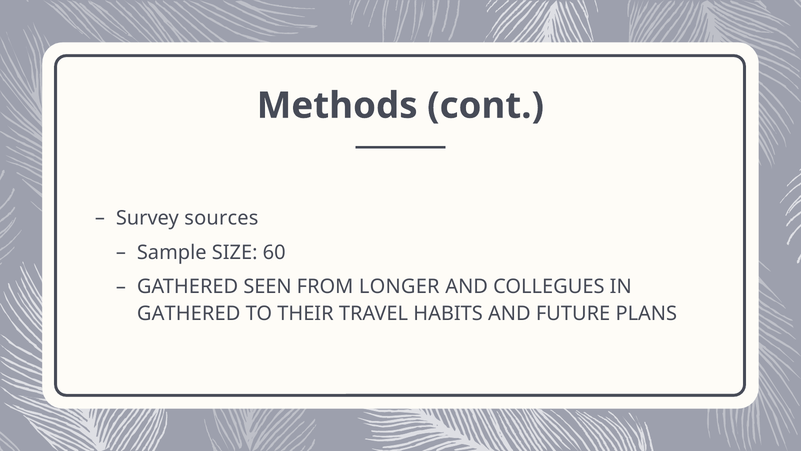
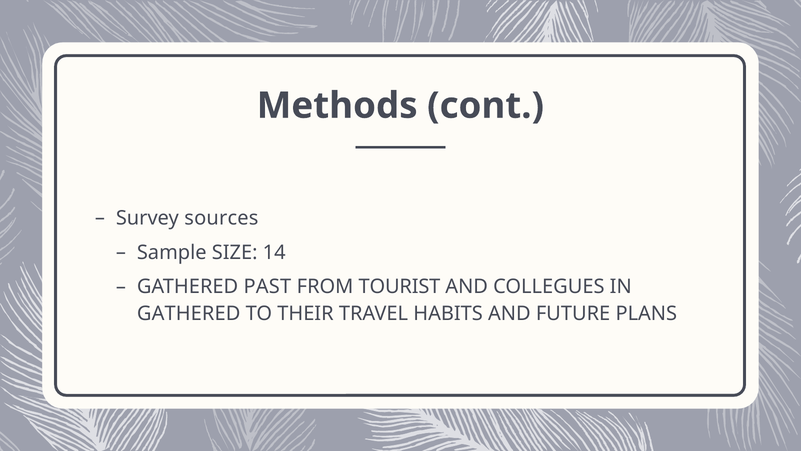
60: 60 -> 14 (274, 252)
SEEN: SEEN -> PAST (267, 287)
LONGER: LONGER -> TOURIST (399, 287)
